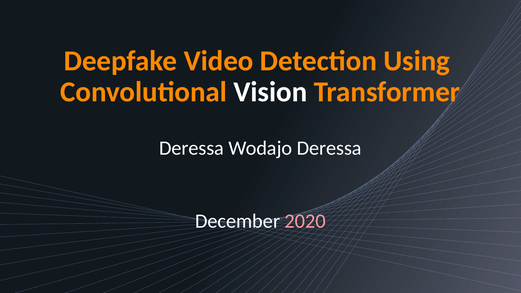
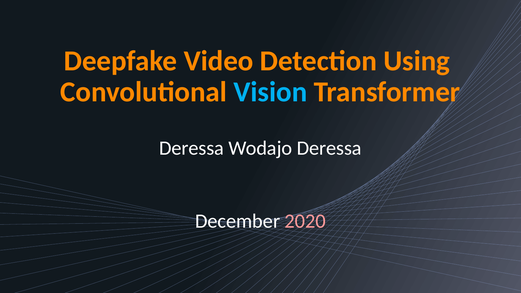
Vision colour: white -> light blue (270, 92)
